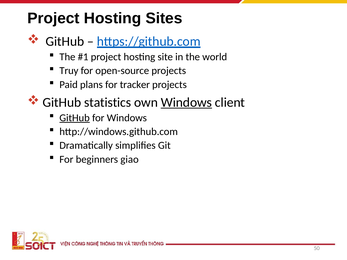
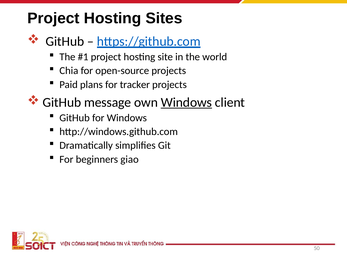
Truy: Truy -> Chia (69, 71)
statistics: statistics -> message (108, 102)
GitHub underline: present -> none (75, 118)
